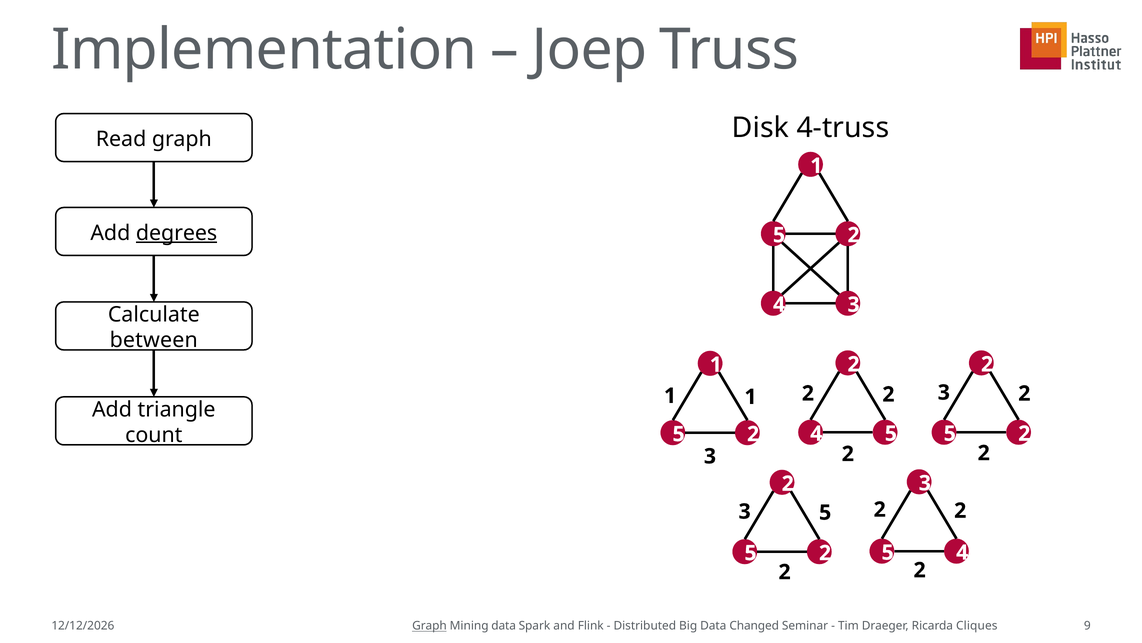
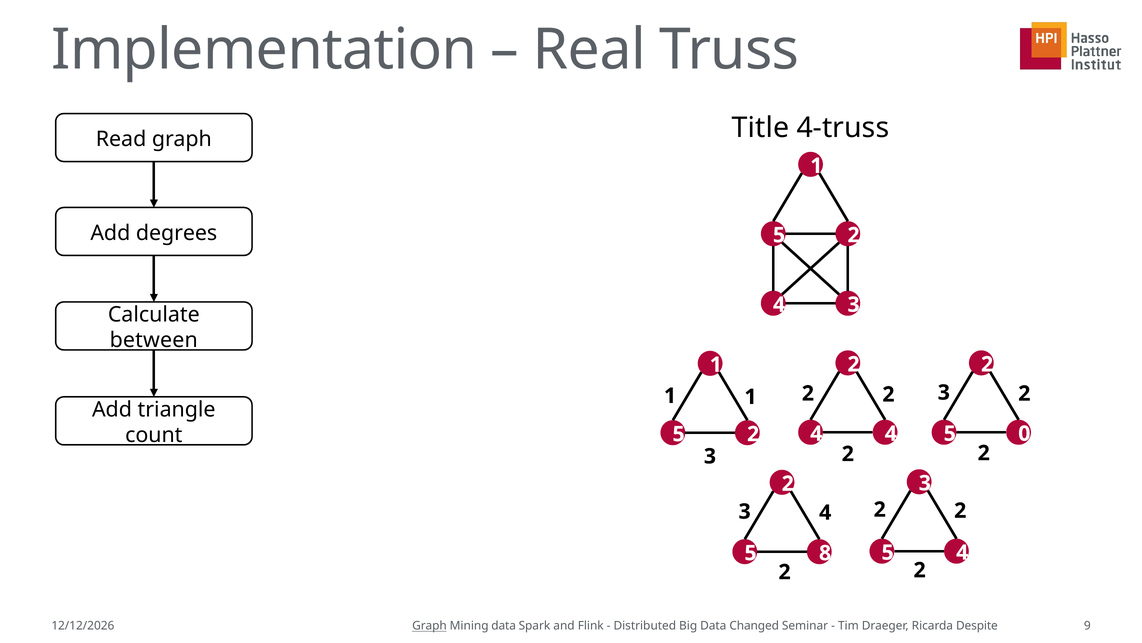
Joep: Joep -> Real (589, 50)
Disk: Disk -> Title (761, 128)
degrees underline: present -> none (177, 233)
4 5: 5 -> 4 (891, 433)
2: 2 -> 0 (1024, 433)
5: 5 -> 4 (825, 512)
2: 2 -> 8 (825, 553)
Cliques: Cliques -> Despite (977, 625)
